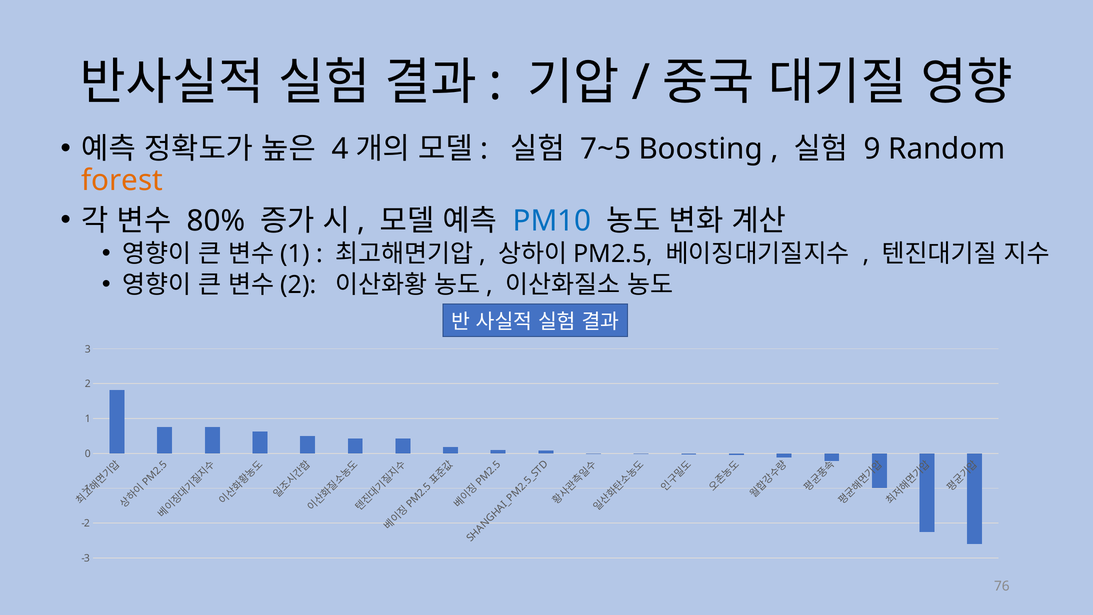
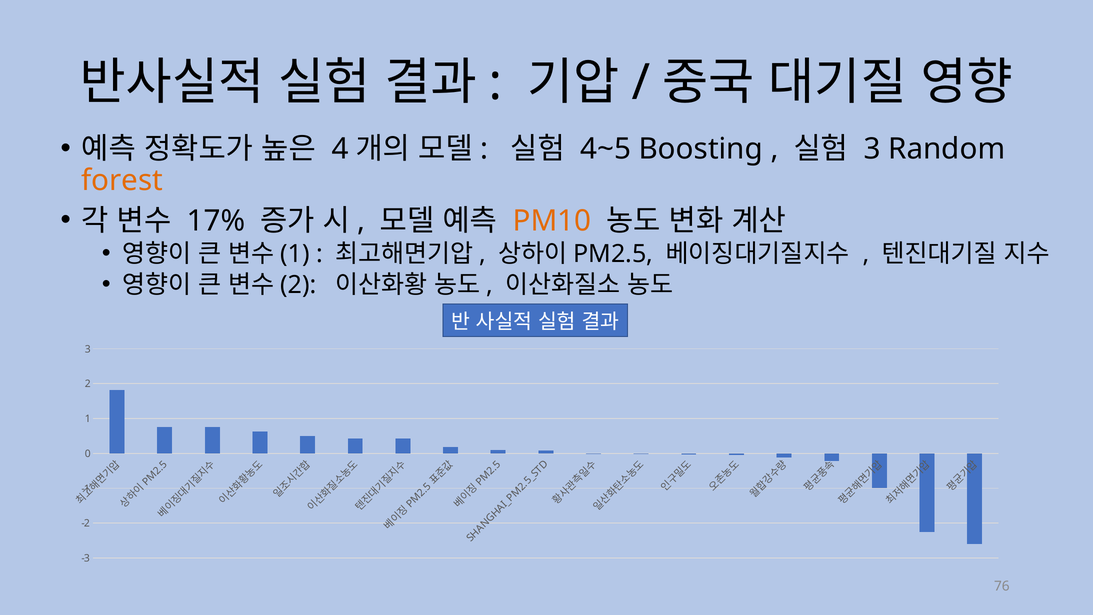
7~5: 7~5 -> 4~5 (606, 149)
9: 9 -> 3 (872, 149)
80%: 80% -> 17% (216, 221)
PM10 colour: blue -> orange (552, 221)
